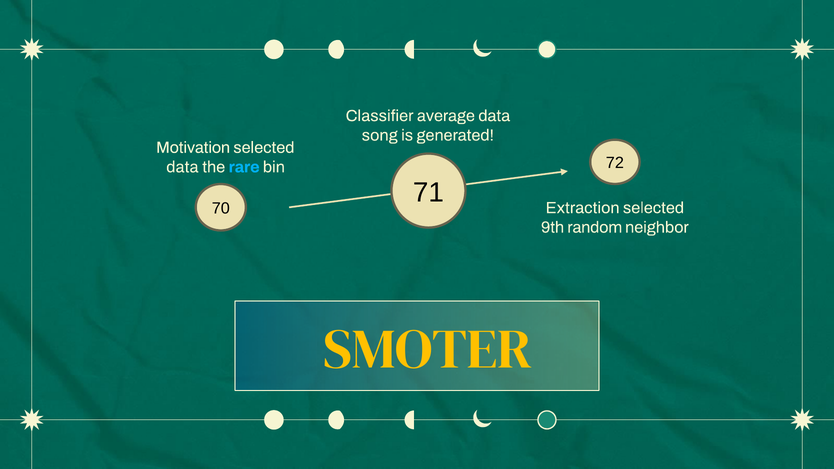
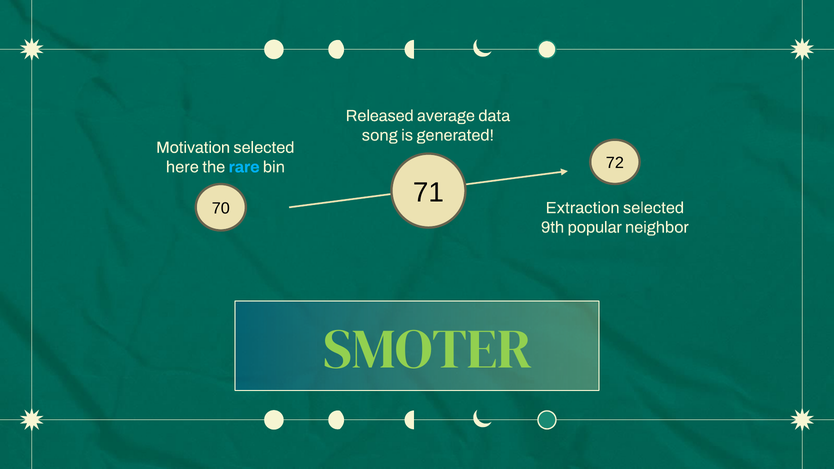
Classifier: Classifier -> Released (380, 116)
data: data -> here (182, 167)
random: random -> popular (595, 227)
SMOTER colour: yellow -> light green (428, 350)
